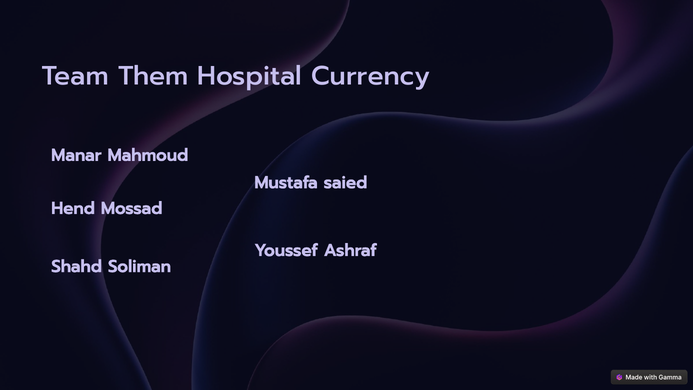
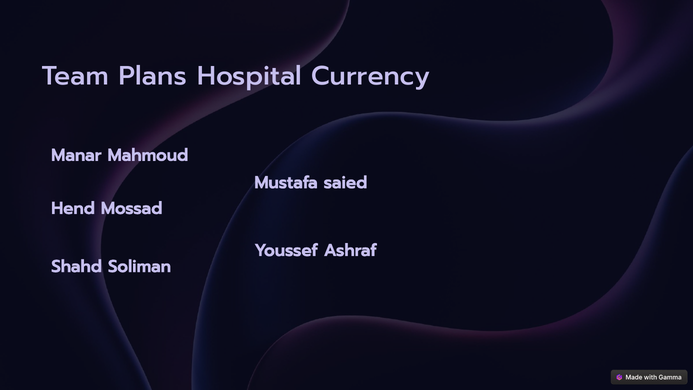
Them: Them -> Plans (153, 76)
